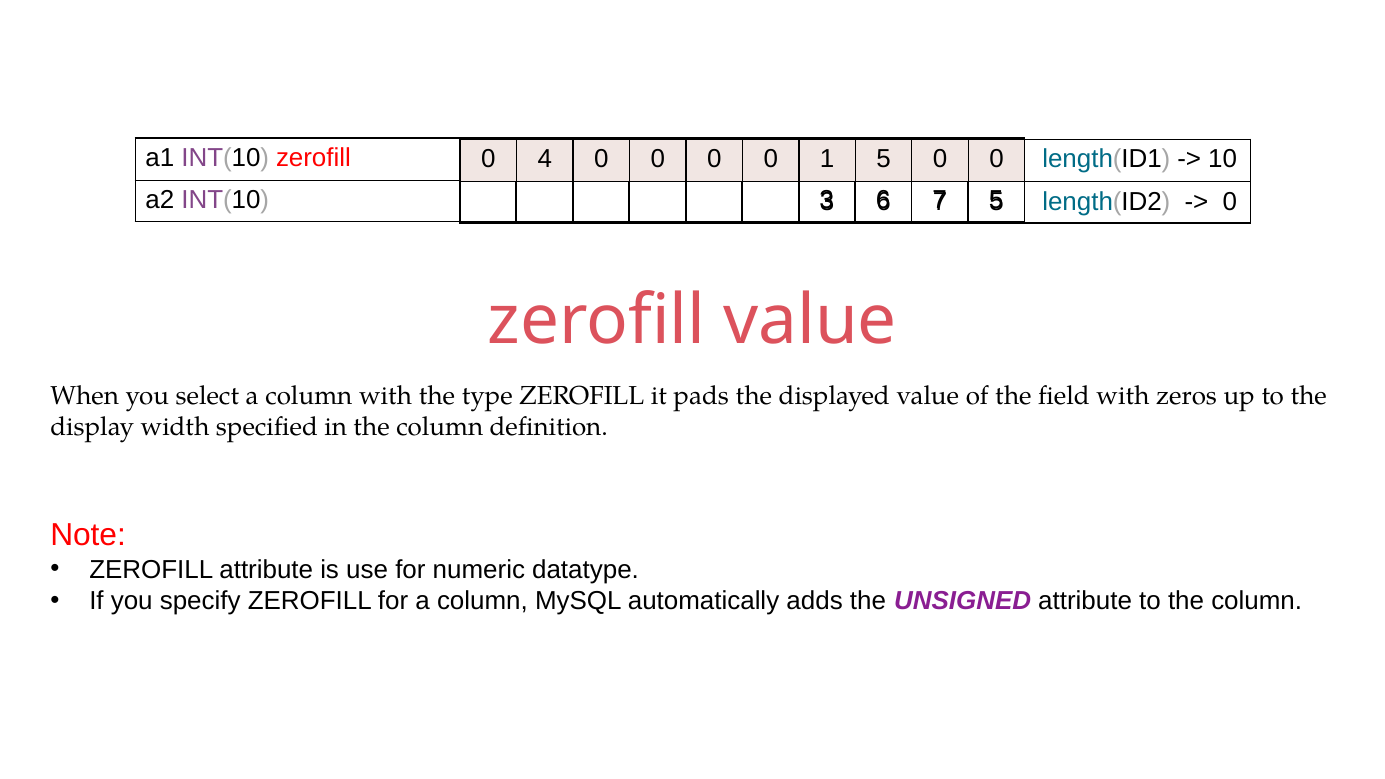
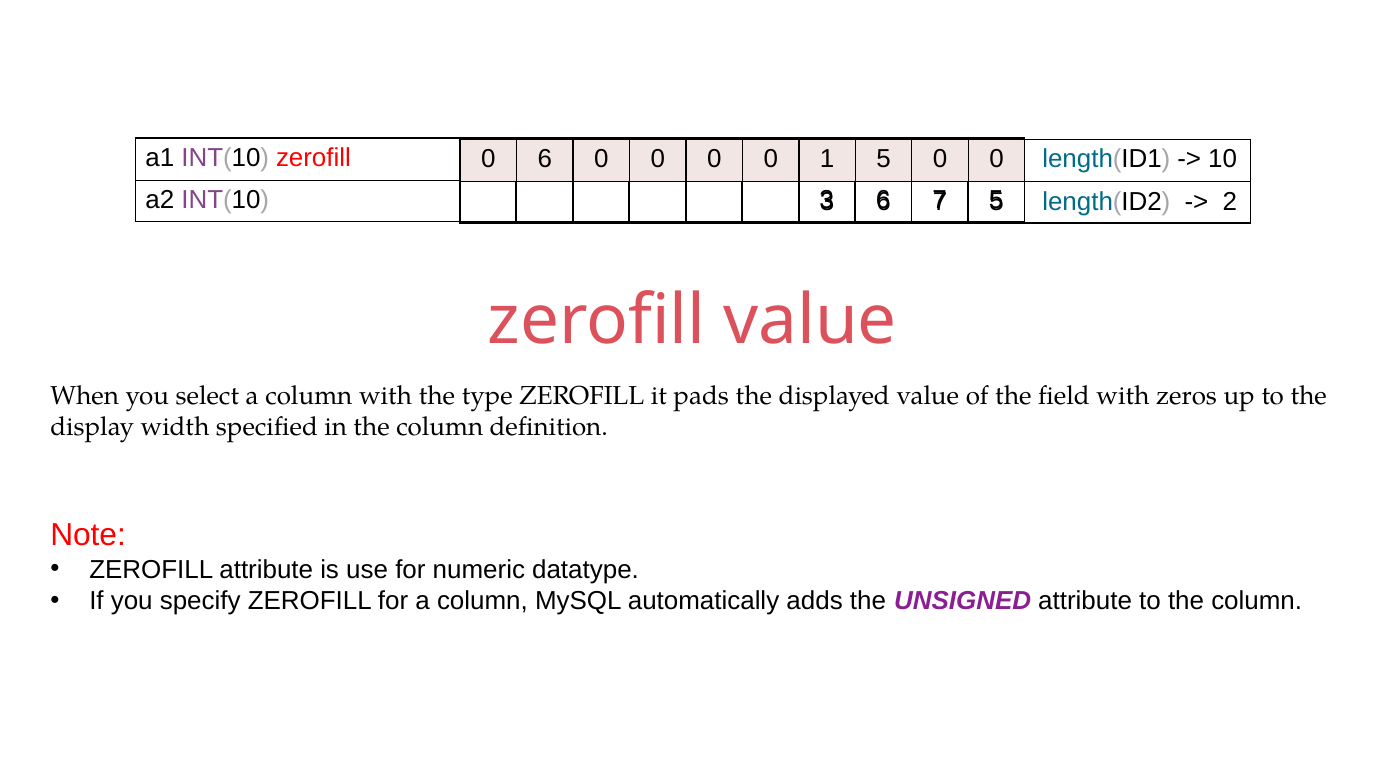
0 4: 4 -> 6 (545, 159)
0: 0 -> 2 (1230, 202)
